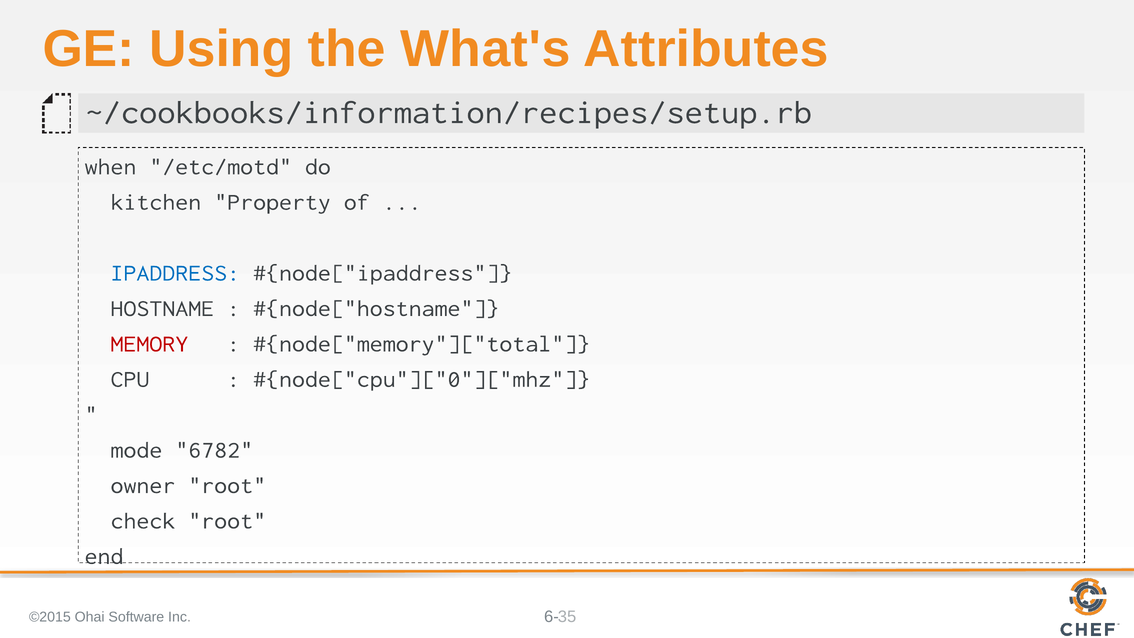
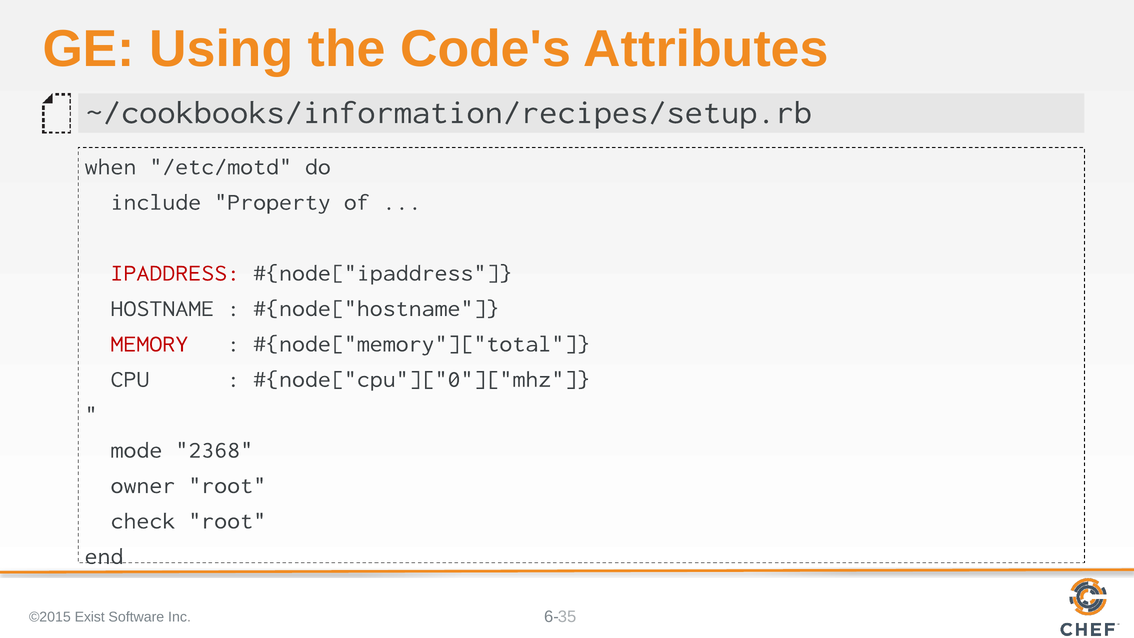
What's: What's -> Code's (485, 49)
kitchen: kitchen -> include (156, 202)
IPADDRESS colour: blue -> red (175, 273)
6782: 6782 -> 2368 (214, 450)
Ohai: Ohai -> Exist (90, 617)
